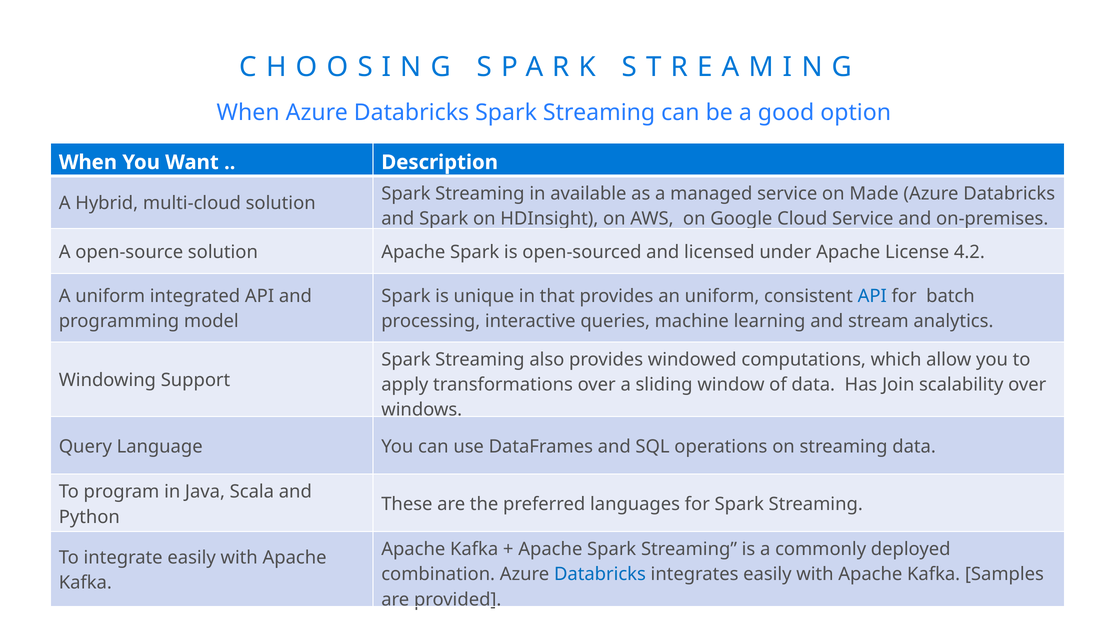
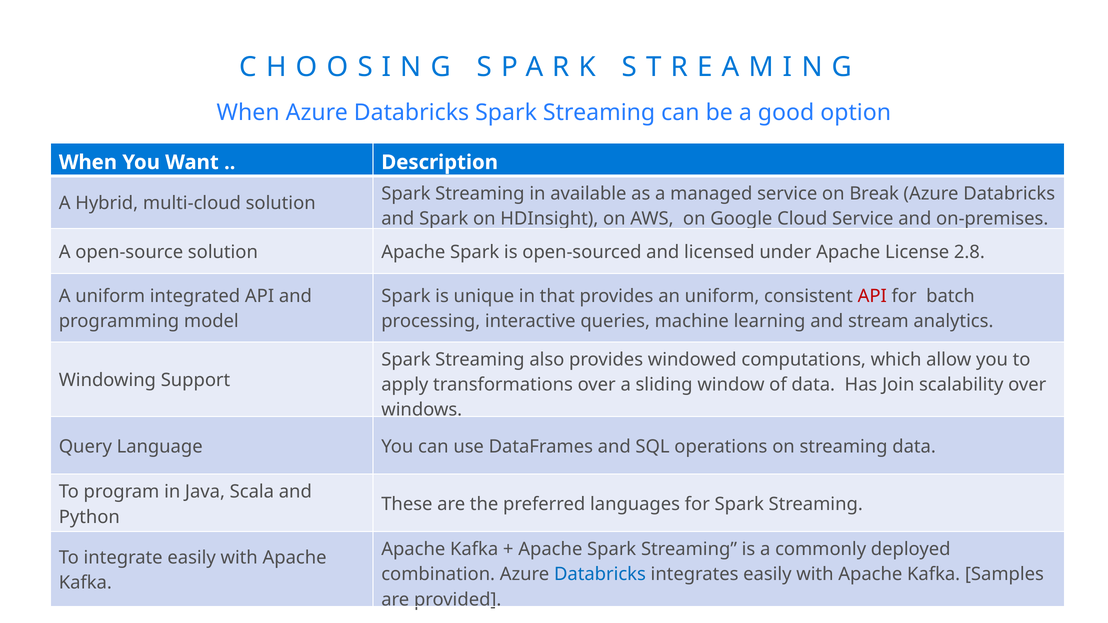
Made: Made -> Break (874, 194)
4.2: 4.2 -> 2.8 (969, 252)
API colour: blue -> red (872, 296)
